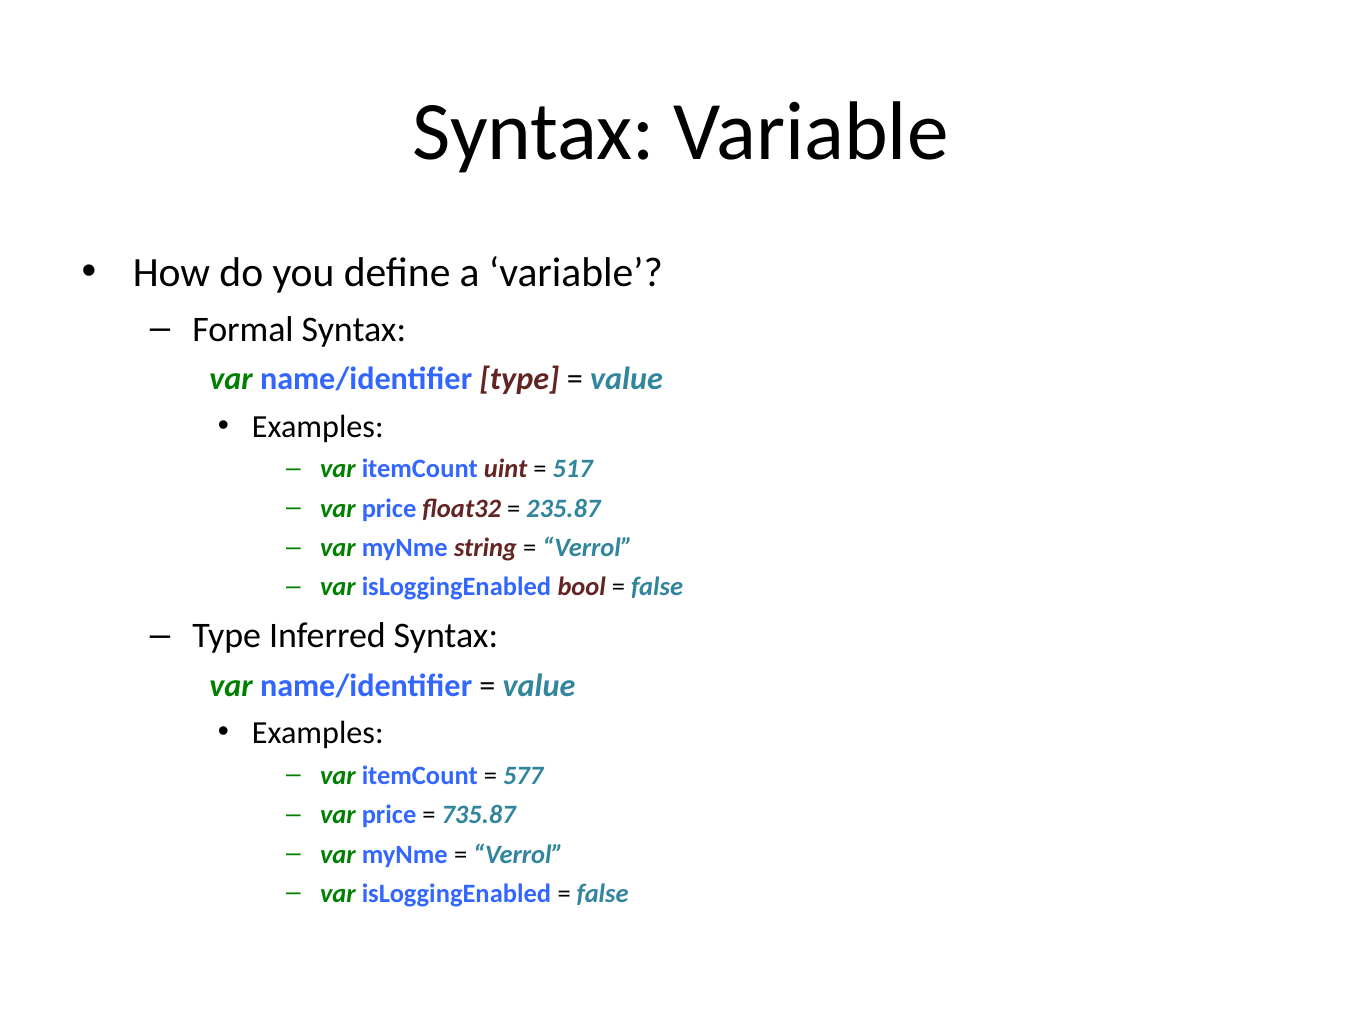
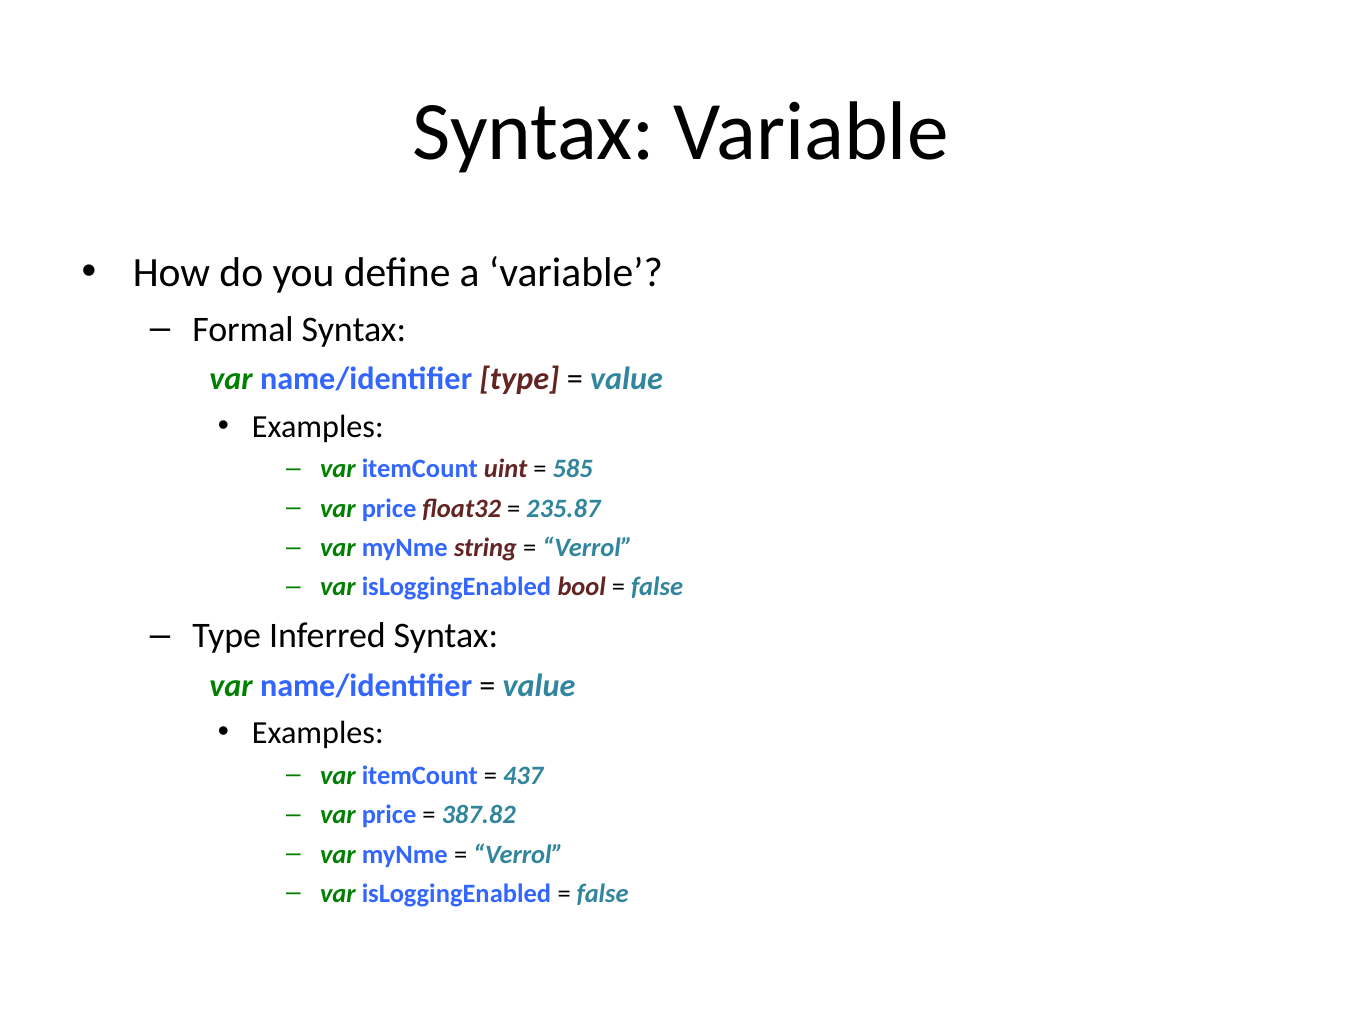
517: 517 -> 585 (573, 469)
577: 577 -> 437 (523, 776)
735.87: 735.87 -> 387.82 (479, 815)
